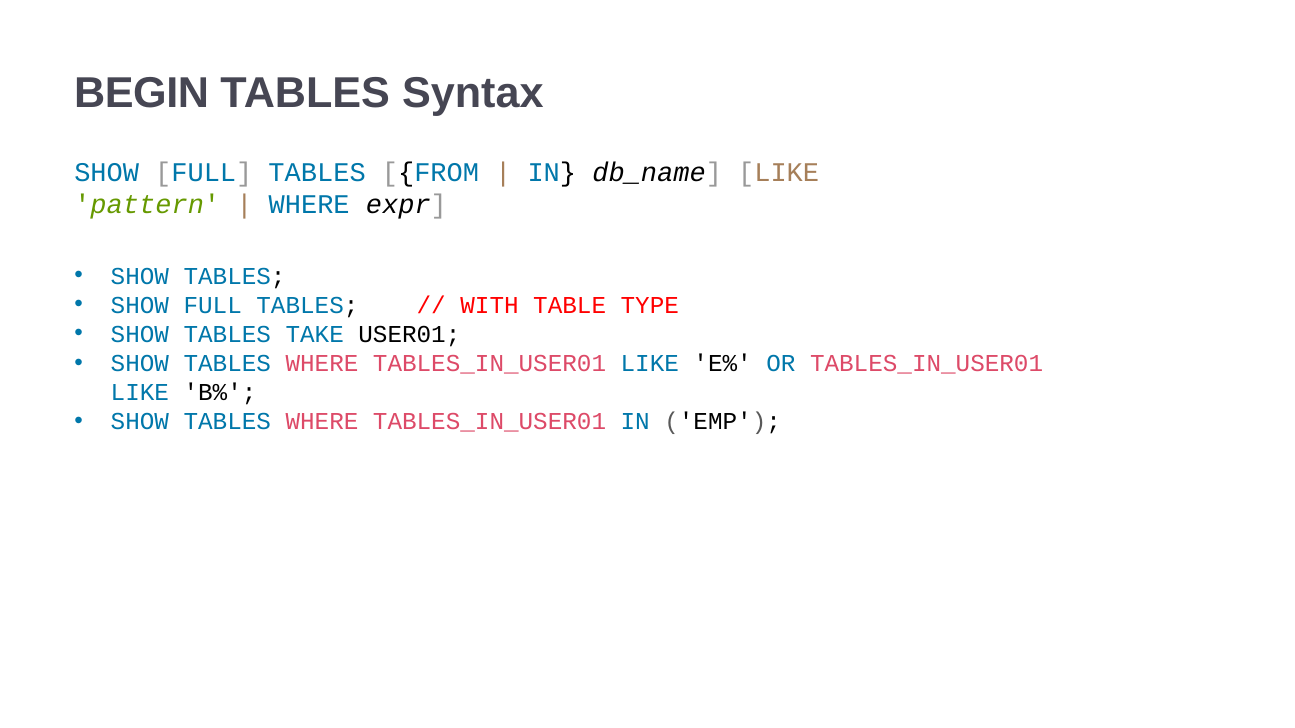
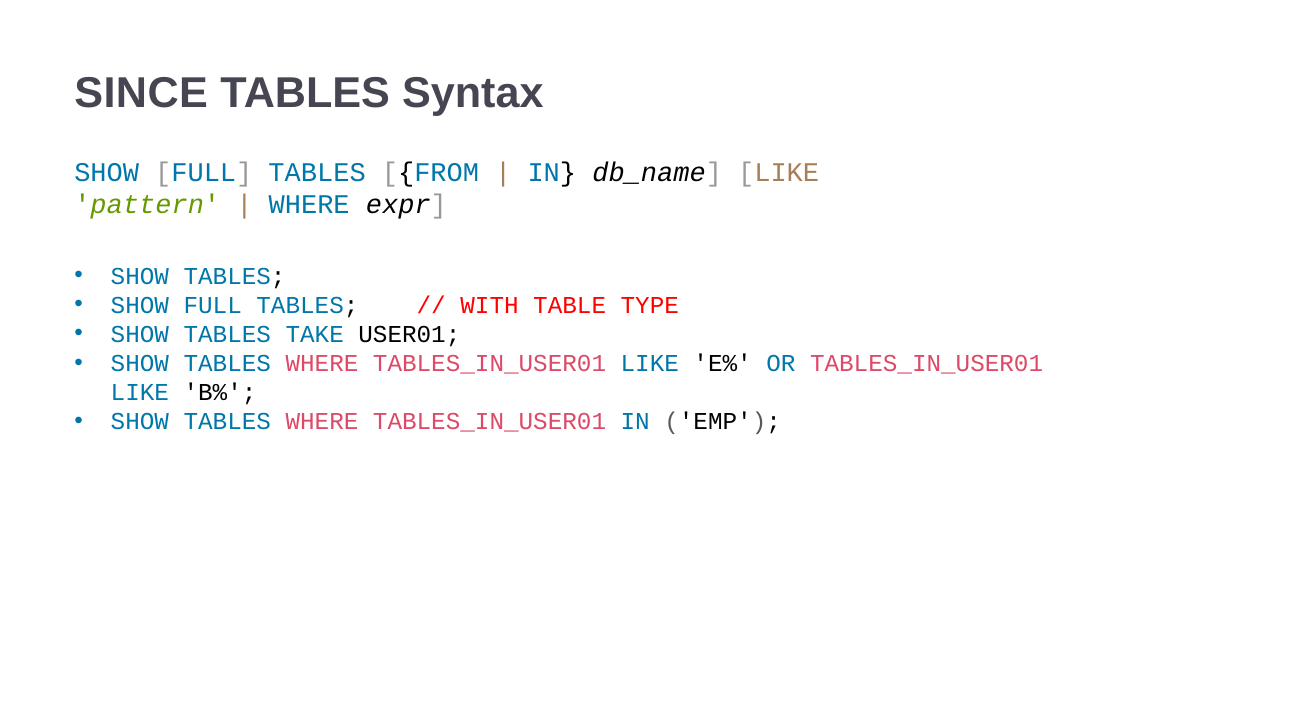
BEGIN: BEGIN -> SINCE (141, 94)
